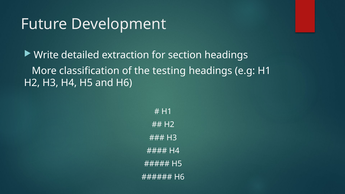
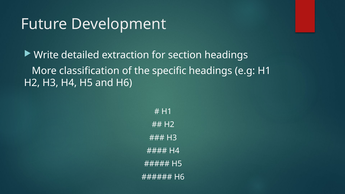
testing: testing -> specific (169, 71)
